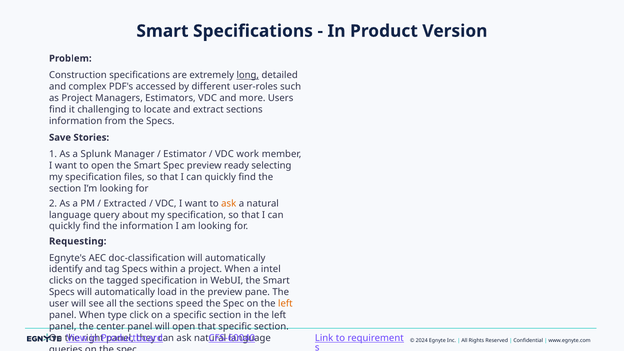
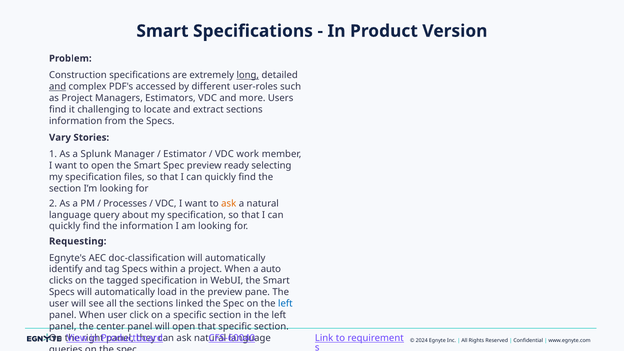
and underline: none -> present (58, 87)
Save: Save -> Vary (60, 138)
Extracted: Extracted -> Processes (125, 203)
intel: intel -> auto (271, 269)
speed: speed -> linked (190, 304)
left colour: orange -> blue (285, 304)
When type: type -> user (117, 315)
